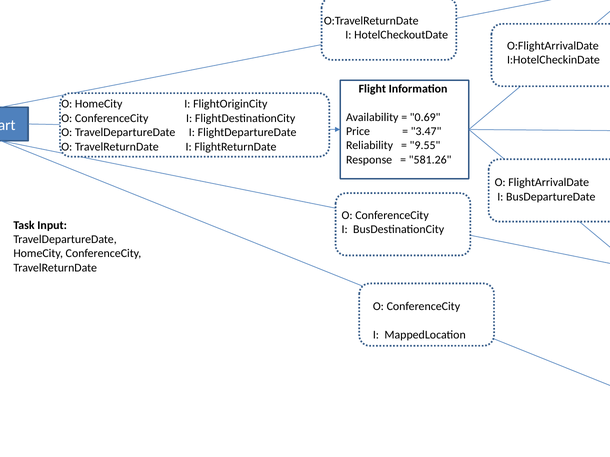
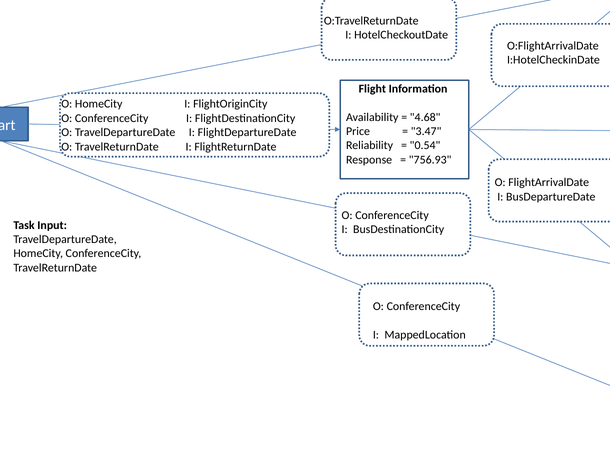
0.69: 0.69 -> 4.68 (425, 117)
9.55: 9.55 -> 0.54 (425, 146)
581.26: 581.26 -> 756.93 (430, 160)
